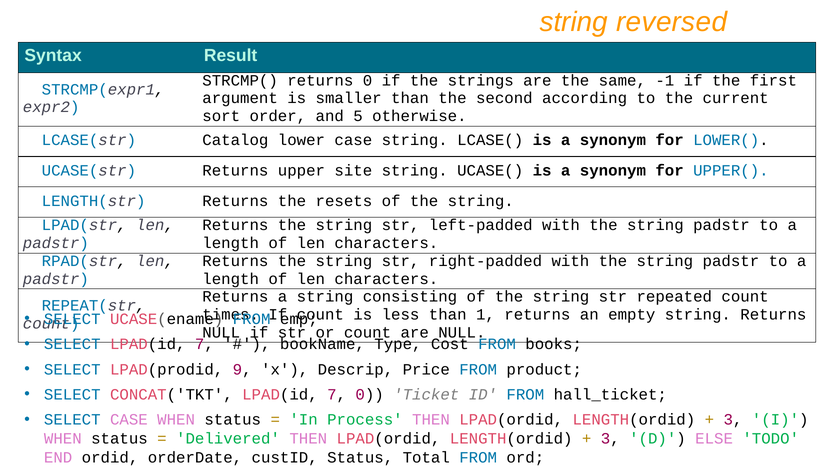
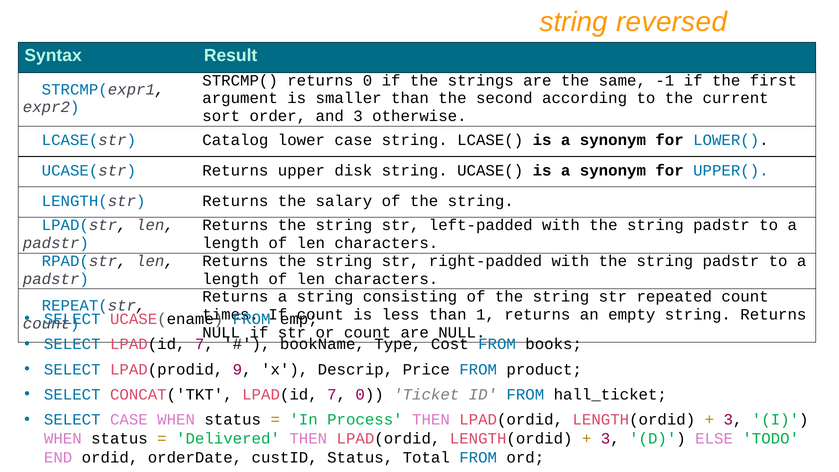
and 5: 5 -> 3 (358, 116)
site: site -> disk (353, 171)
resets: resets -> salary (344, 201)
